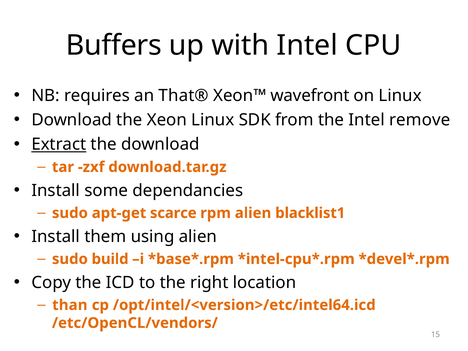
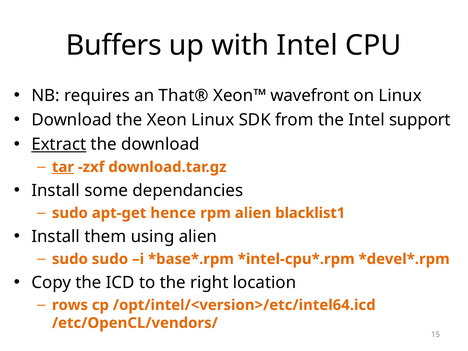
remove: remove -> support (420, 120)
tar underline: none -> present (63, 167)
scarce: scarce -> hence (173, 213)
sudo build: build -> sudo (110, 259)
than: than -> rows (70, 305)
